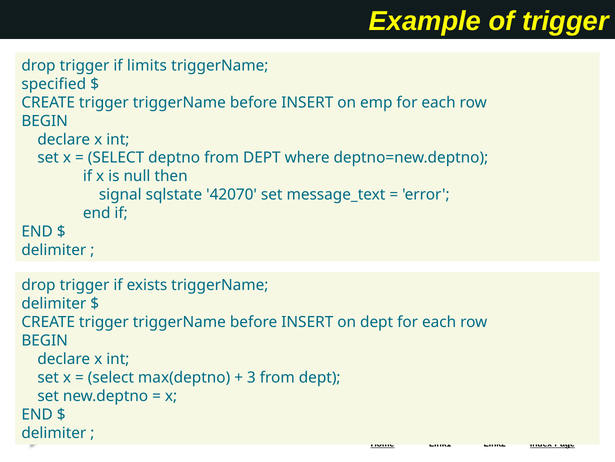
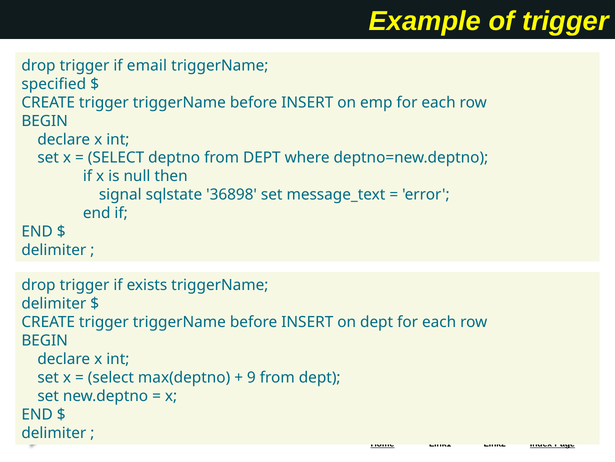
limits: limits -> email (147, 65)
42070: 42070 -> 36898 (232, 195)
3: 3 -> 9 (251, 377)
